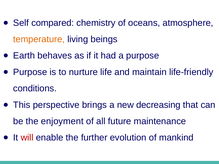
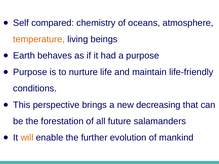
enjoyment: enjoyment -> forestation (62, 121)
maintenance: maintenance -> salamanders (160, 121)
will colour: red -> orange (27, 138)
